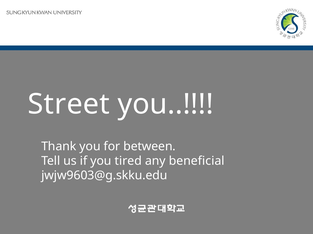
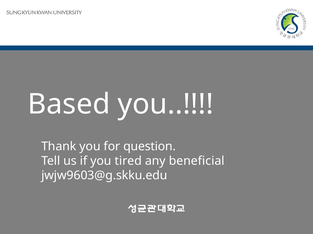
Street: Street -> Based (69, 105)
between: between -> question (150, 147)
